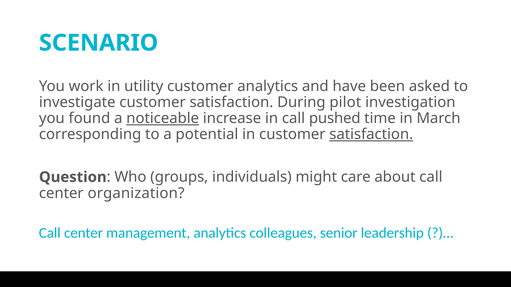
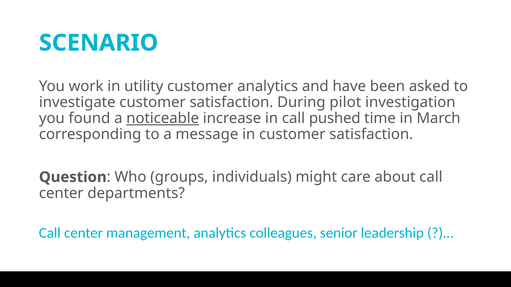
potential: potential -> message (207, 135)
satisfaction underline: present -> none (371, 135)
organization: organization -> departments (136, 193)
